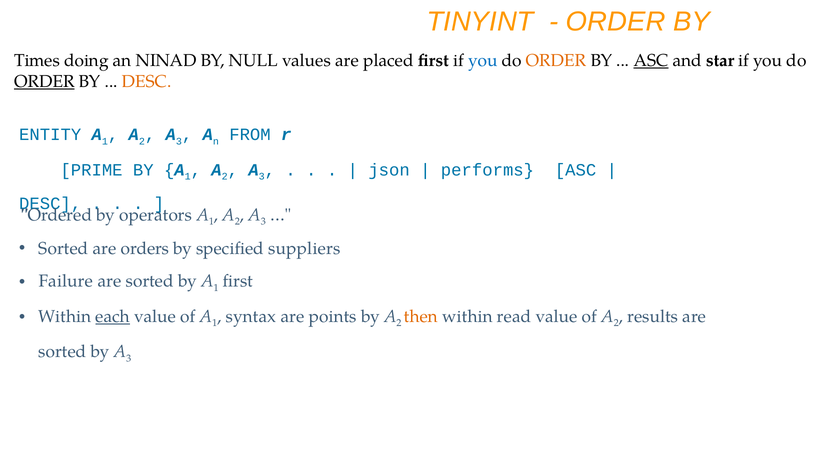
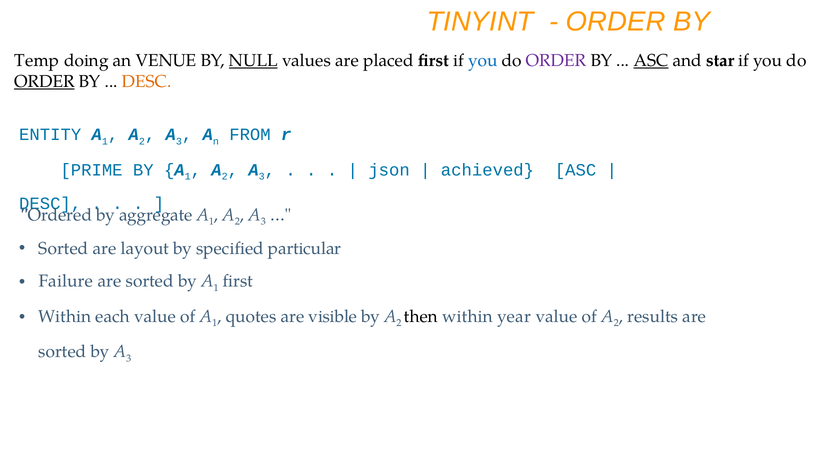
Times: Times -> Temp (37, 61)
NINAD: NINAD -> VENUE (166, 61)
NULL underline: none -> present (253, 61)
ORDER colour: orange -> purple (556, 61)
performs: performs -> achieved (487, 170)
operators: operators -> aggregate (156, 215)
orders: orders -> layout (145, 249)
suppliers: suppliers -> particular (305, 249)
each underline: present -> none (113, 316)
syntax: syntax -> quotes (251, 316)
points: points -> visible (333, 316)
then colour: orange -> black (421, 316)
read: read -> year (514, 316)
